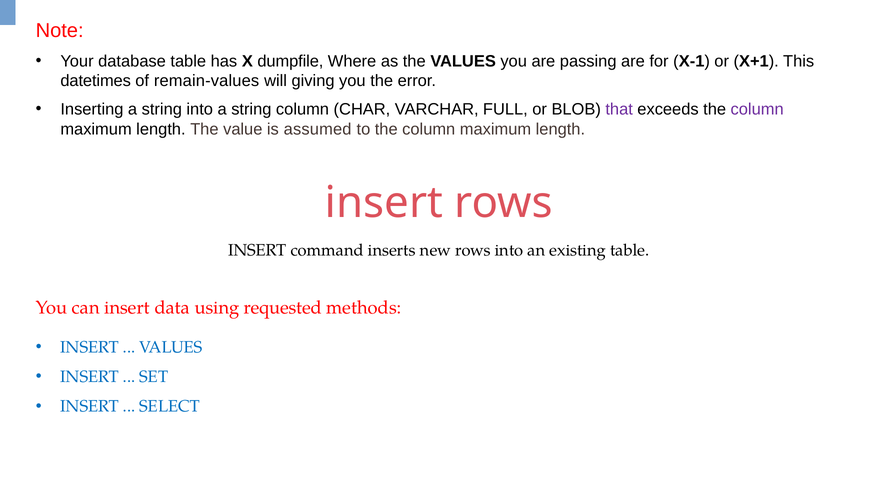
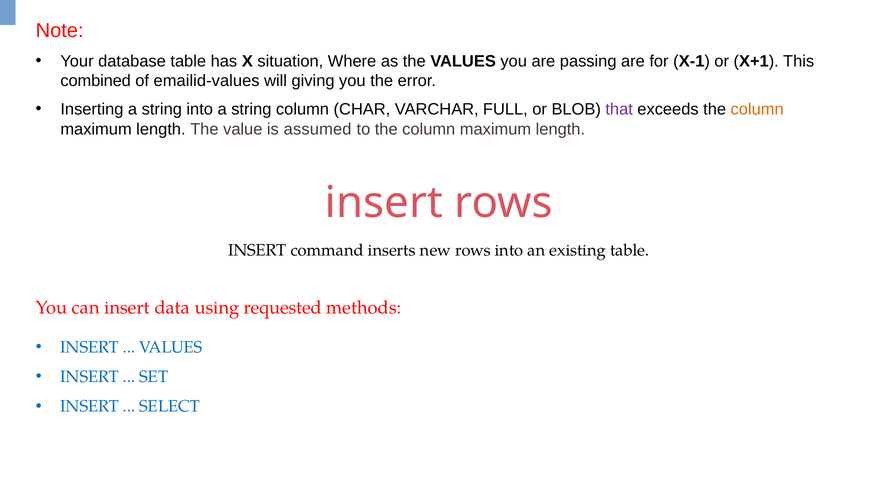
dumpfile: dumpfile -> situation (290, 61)
datetimes: datetimes -> combined (96, 81)
remain-values: remain-values -> emailid-values (207, 81)
column colour: purple -> orange (757, 109)
